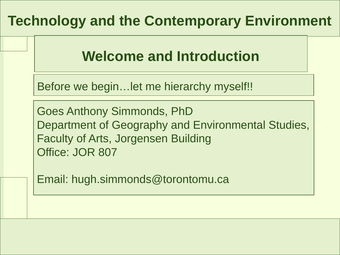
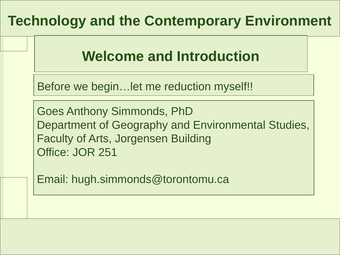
hierarchy: hierarchy -> reduction (188, 87)
807: 807 -> 251 (108, 152)
